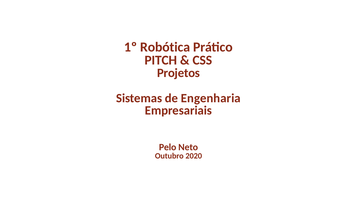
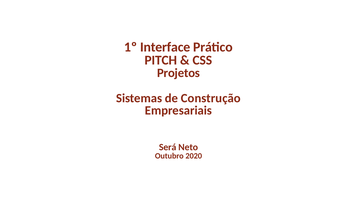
Robótica: Robótica -> Interface (165, 47)
Engenharia: Engenharia -> Construção (211, 98)
Pelo: Pelo -> Será (168, 147)
